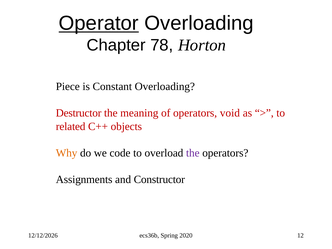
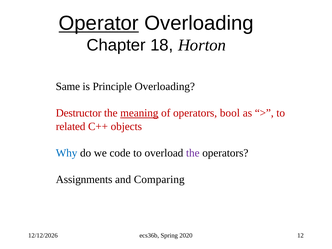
78: 78 -> 18 (162, 45)
Piece: Piece -> Same (68, 87)
Constant: Constant -> Principle (112, 87)
meaning underline: none -> present (139, 113)
void: void -> bool (230, 113)
Why colour: orange -> blue (67, 153)
Constructor: Constructor -> Comparing (159, 179)
